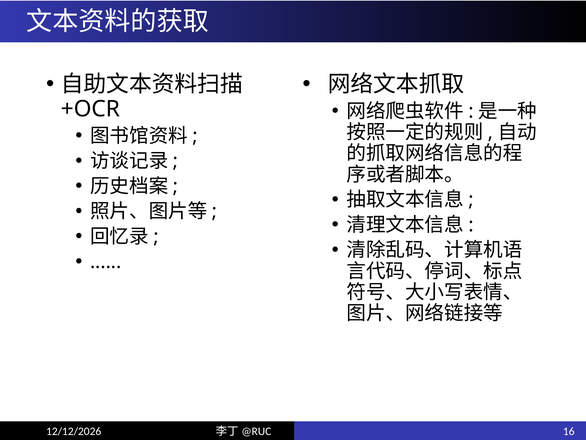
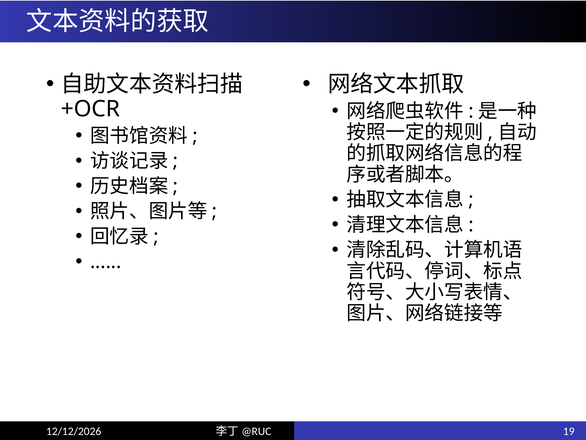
16: 16 -> 19 (569, 431)
